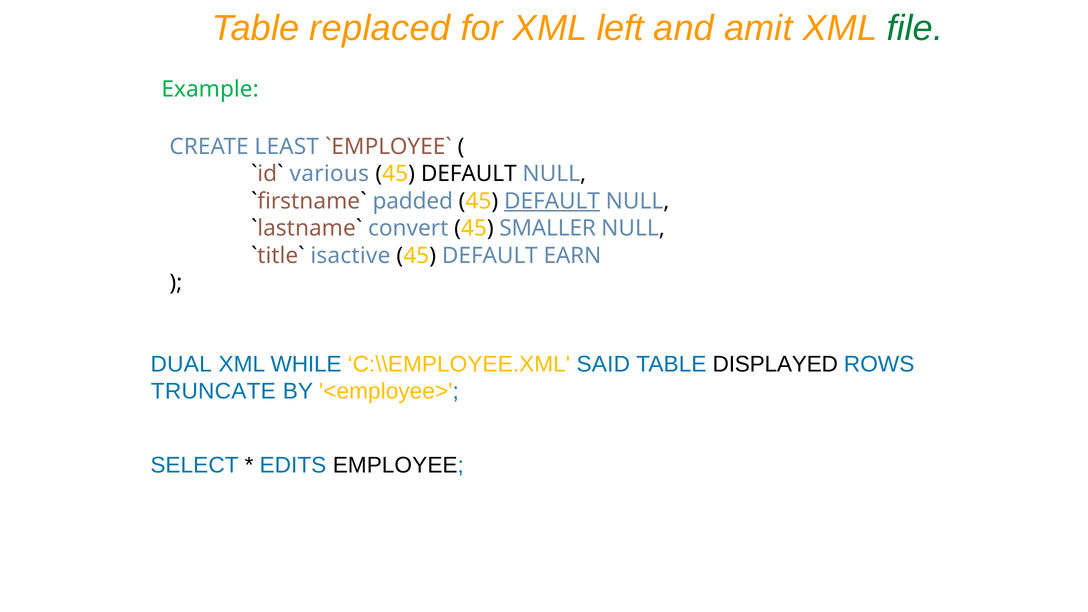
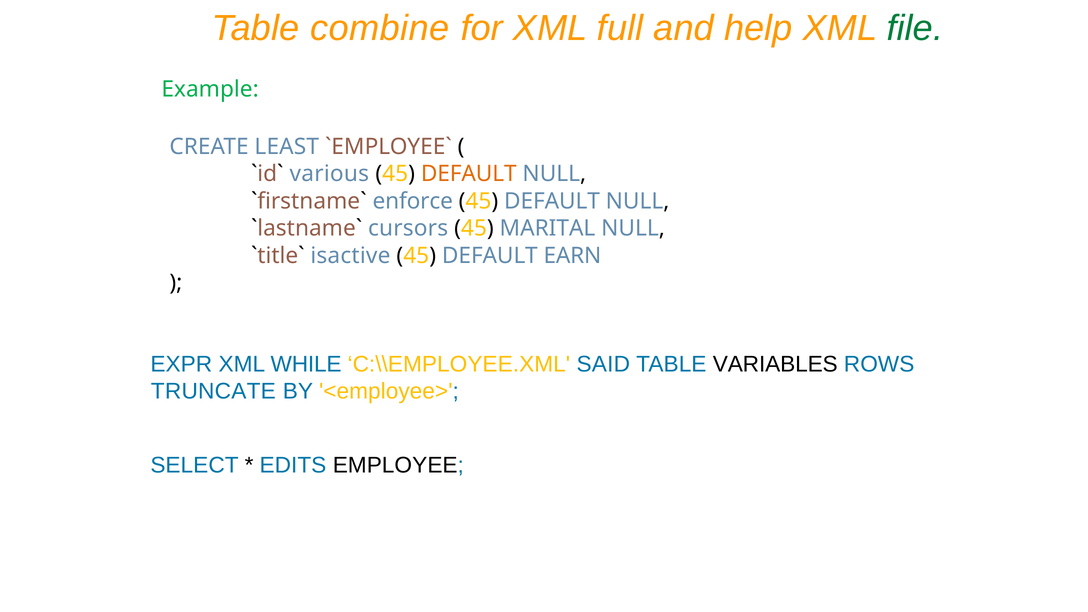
replaced: replaced -> combine (380, 28)
left: left -> full (620, 28)
amit: amit -> help (758, 28)
DEFAULT colour: black -> orange (469, 174)
padded: padded -> enforce (413, 201)
DEFAULT underline: present -> none (552, 201)
convert: convert -> cursors (408, 228)
SMALLER: SMALLER -> MARITAL (547, 228)
DUAL: DUAL -> EXPR (181, 364)
DISPLAYED: DISPLAYED -> VARIABLES (775, 364)
